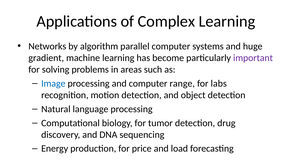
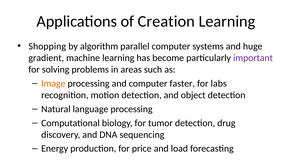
Complex: Complex -> Creation (166, 21)
Networks: Networks -> Shopping (47, 46)
Image colour: blue -> orange (53, 84)
range: range -> faster (182, 84)
